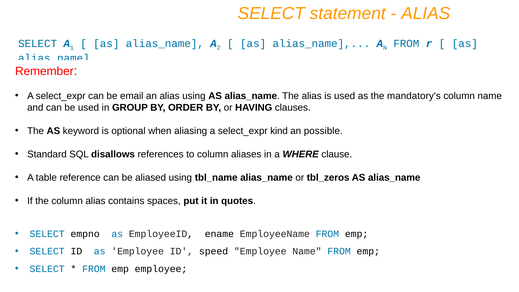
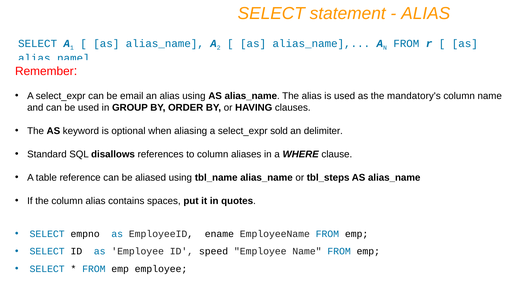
kind: kind -> sold (279, 131)
possible: possible -> delimiter (323, 131)
tbl_zeros: tbl_zeros -> tbl_steps (328, 178)
